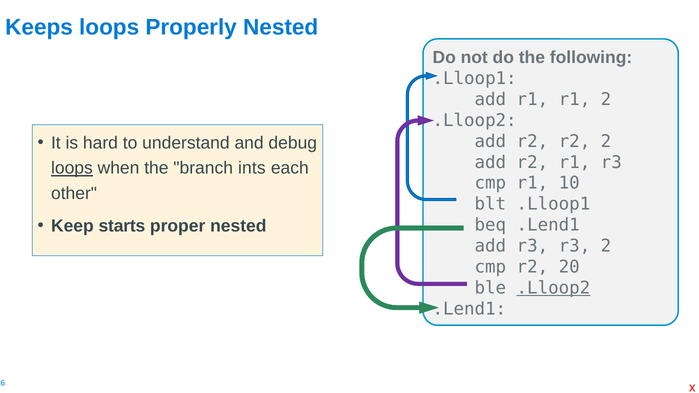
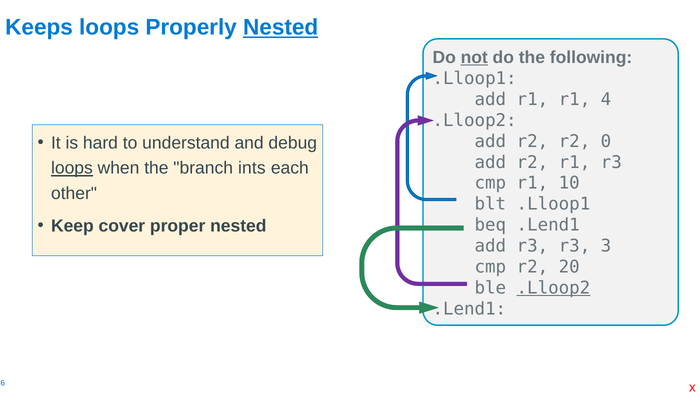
Nested underline: none -> present (281, 27)
not underline: none -> present (474, 57)
r1 2: 2 -> 4 (606, 99)
r2 2: 2 -> 0 (606, 141)
starts: starts -> cover (122, 226)
r3 2: 2 -> 3 (606, 246)
